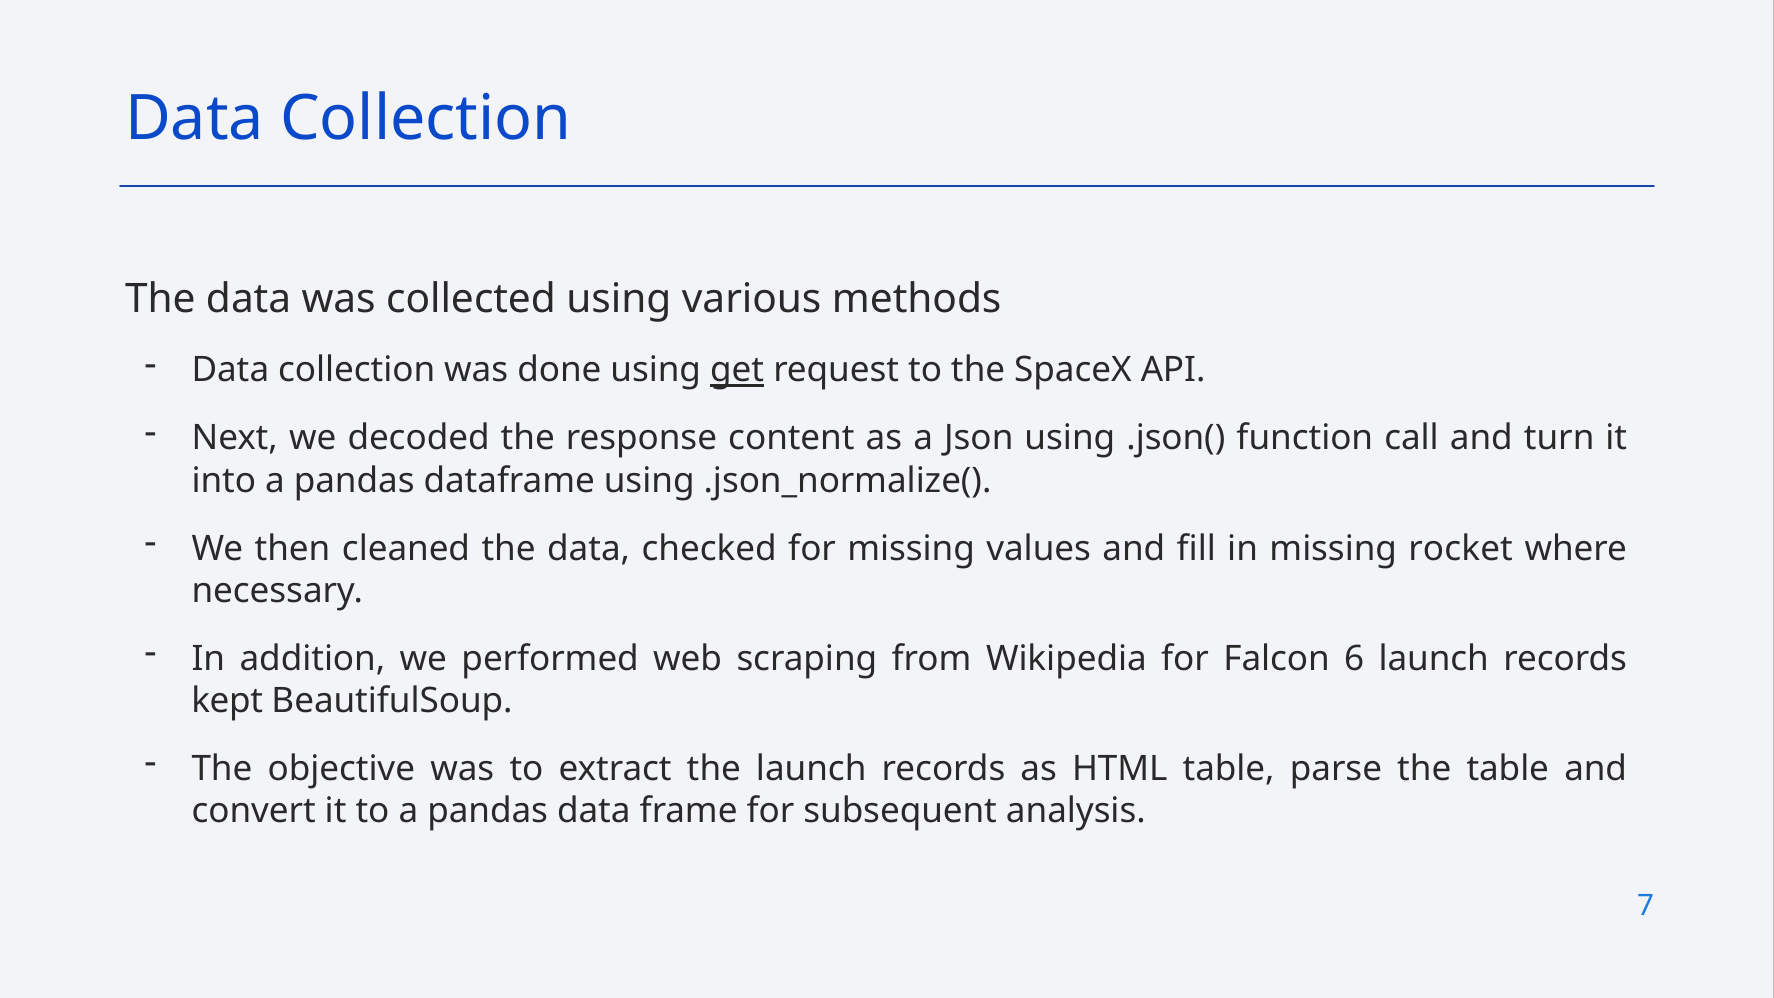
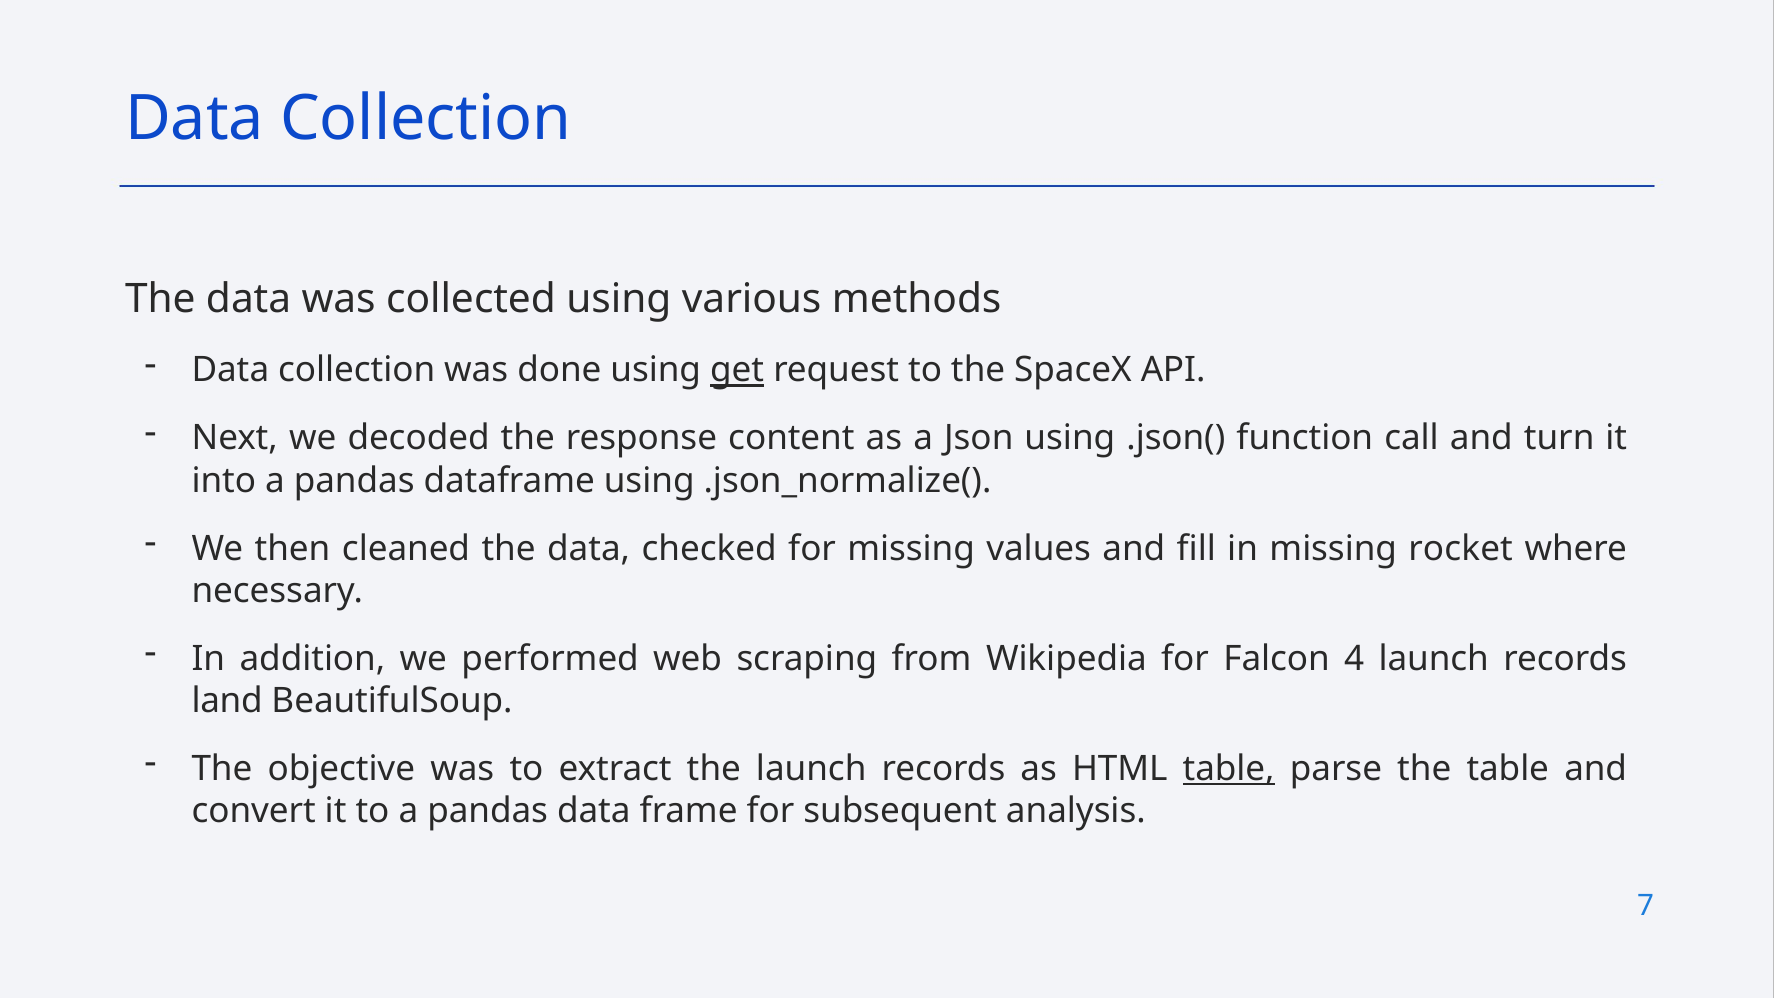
6: 6 -> 4 (1354, 659)
kept: kept -> land (227, 701)
table underline: none -> present (1229, 769)
